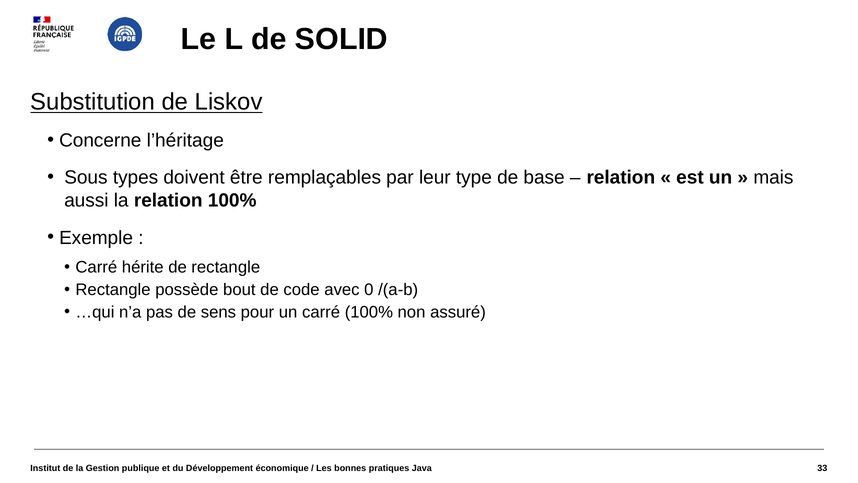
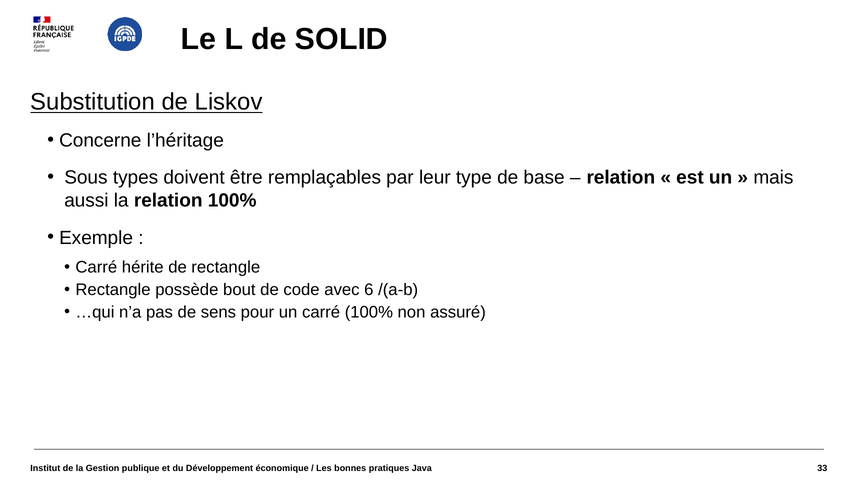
0: 0 -> 6 (369, 290)
